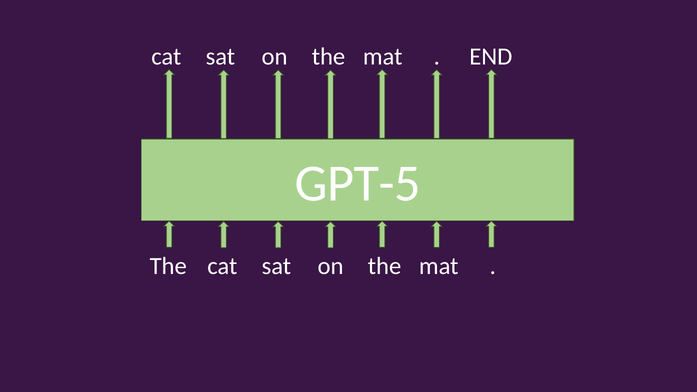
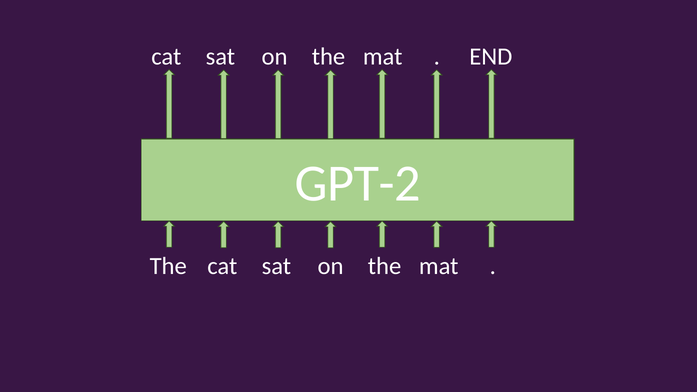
GPT-5: GPT-5 -> GPT-2 (358, 184)
